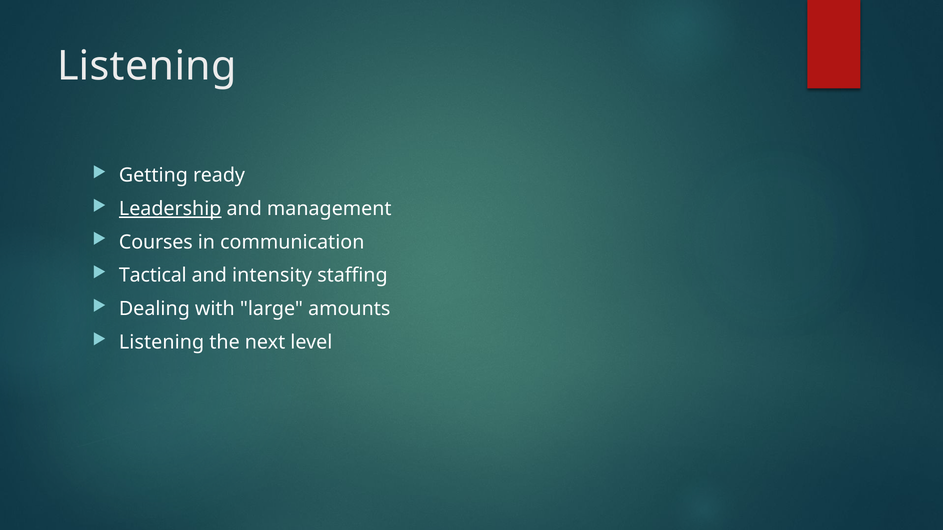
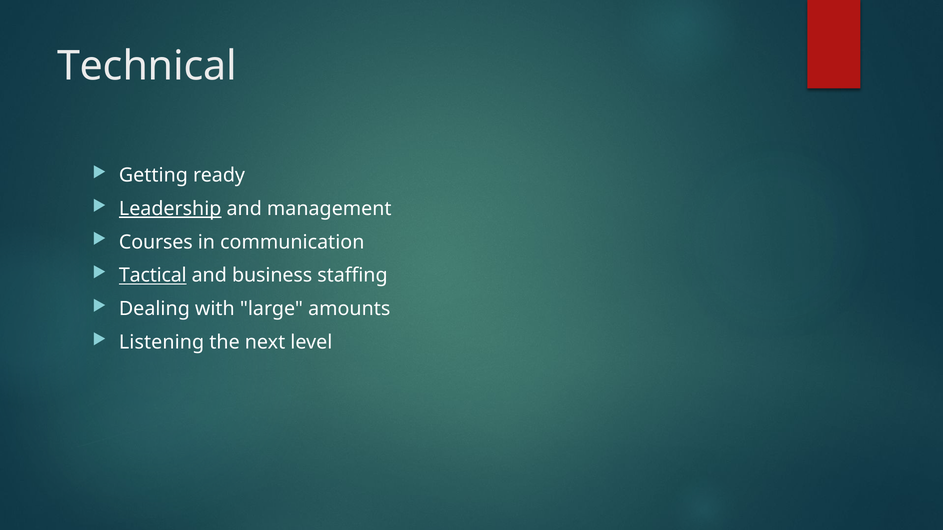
Listening: Listening -> Technical (147, 66)
Tactical underline: none -> present (153, 276)
intensity: intensity -> business (272, 276)
